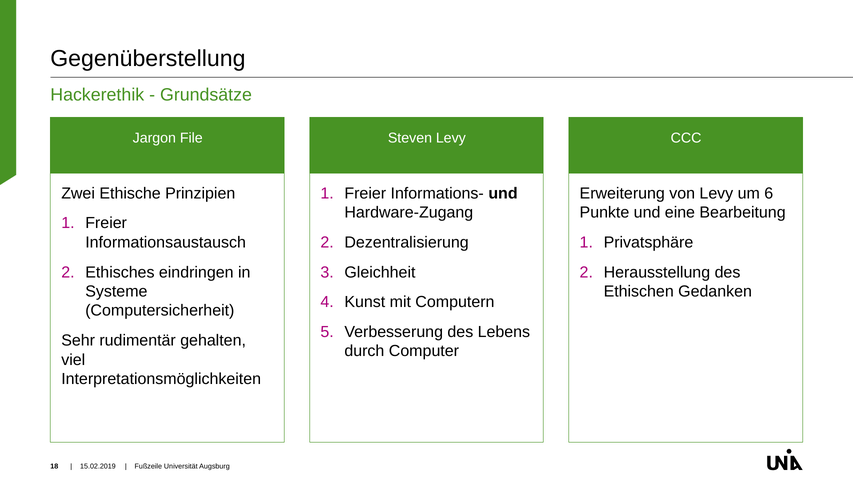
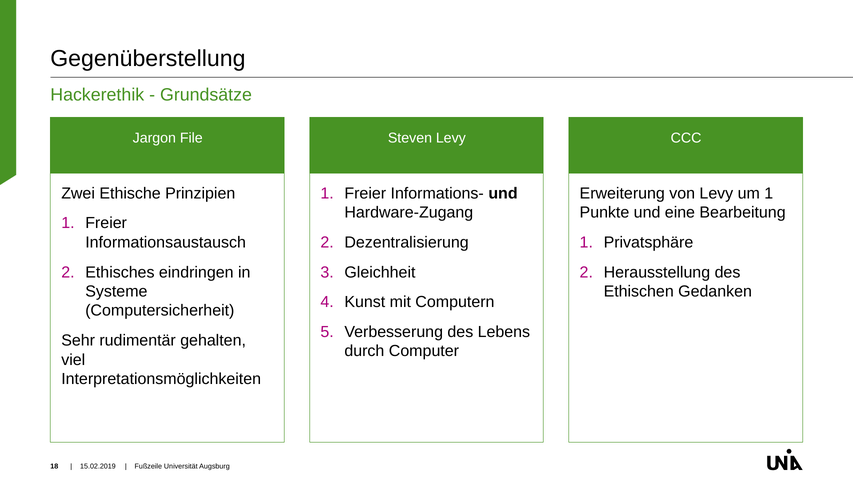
um 6: 6 -> 1 (769, 193)
